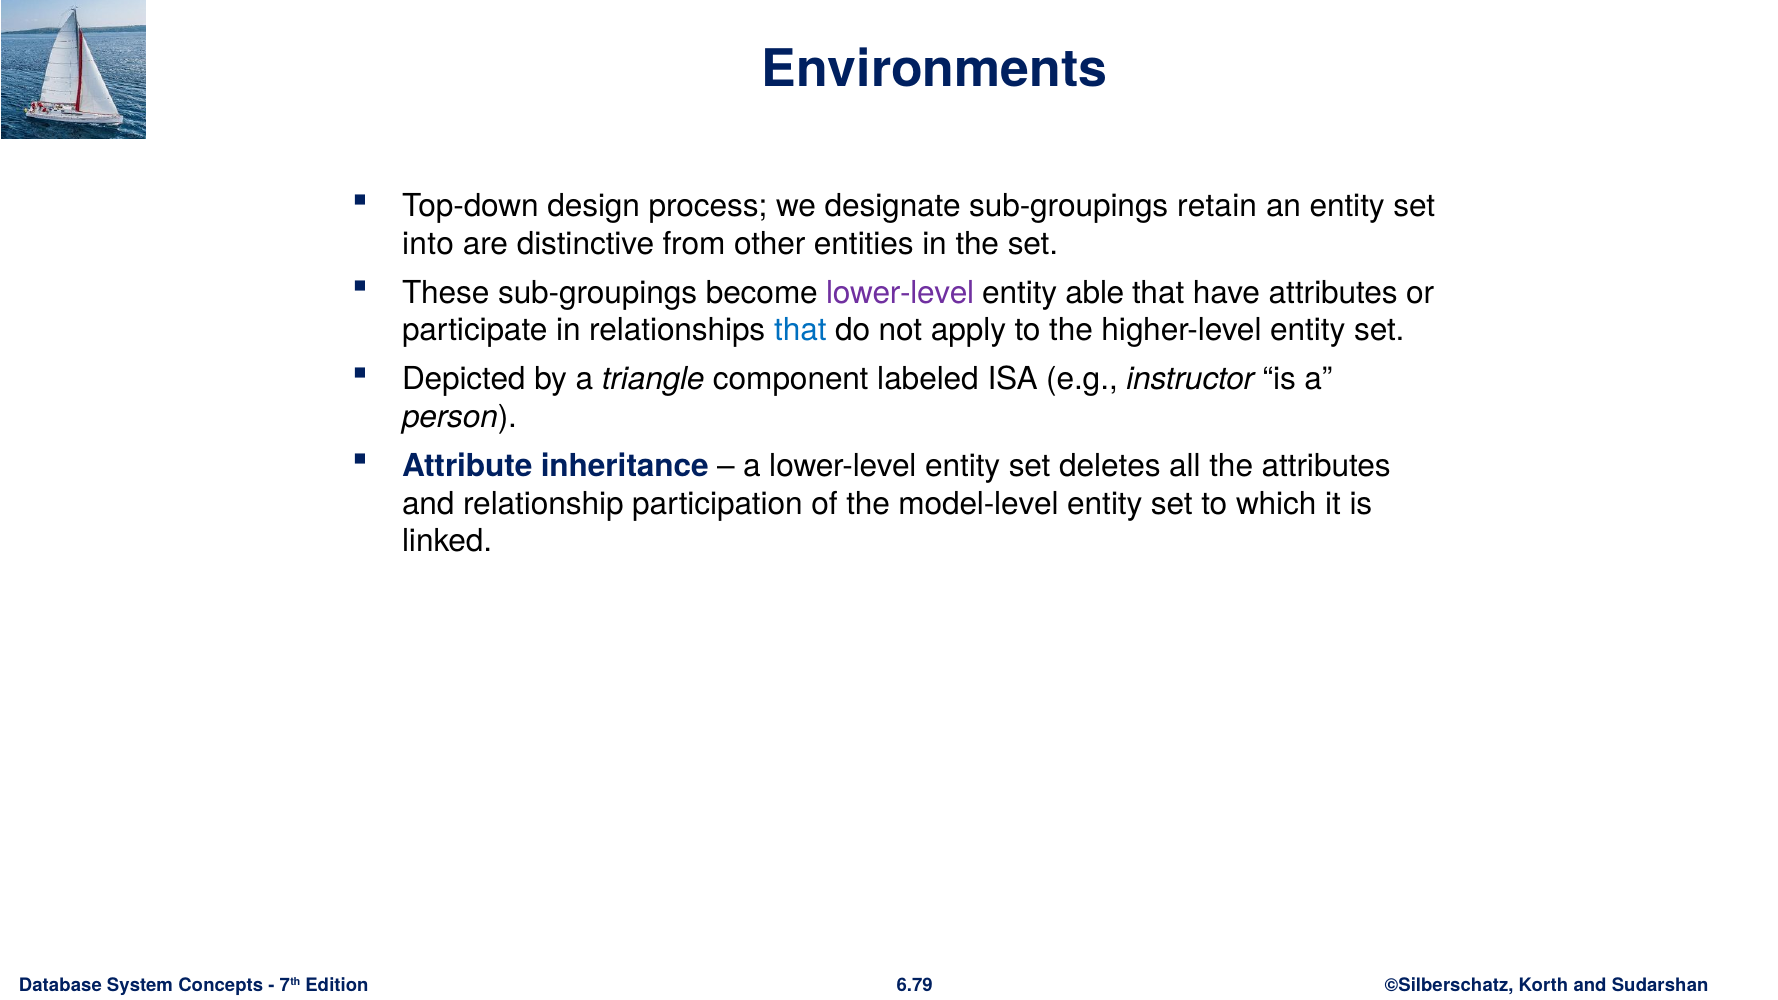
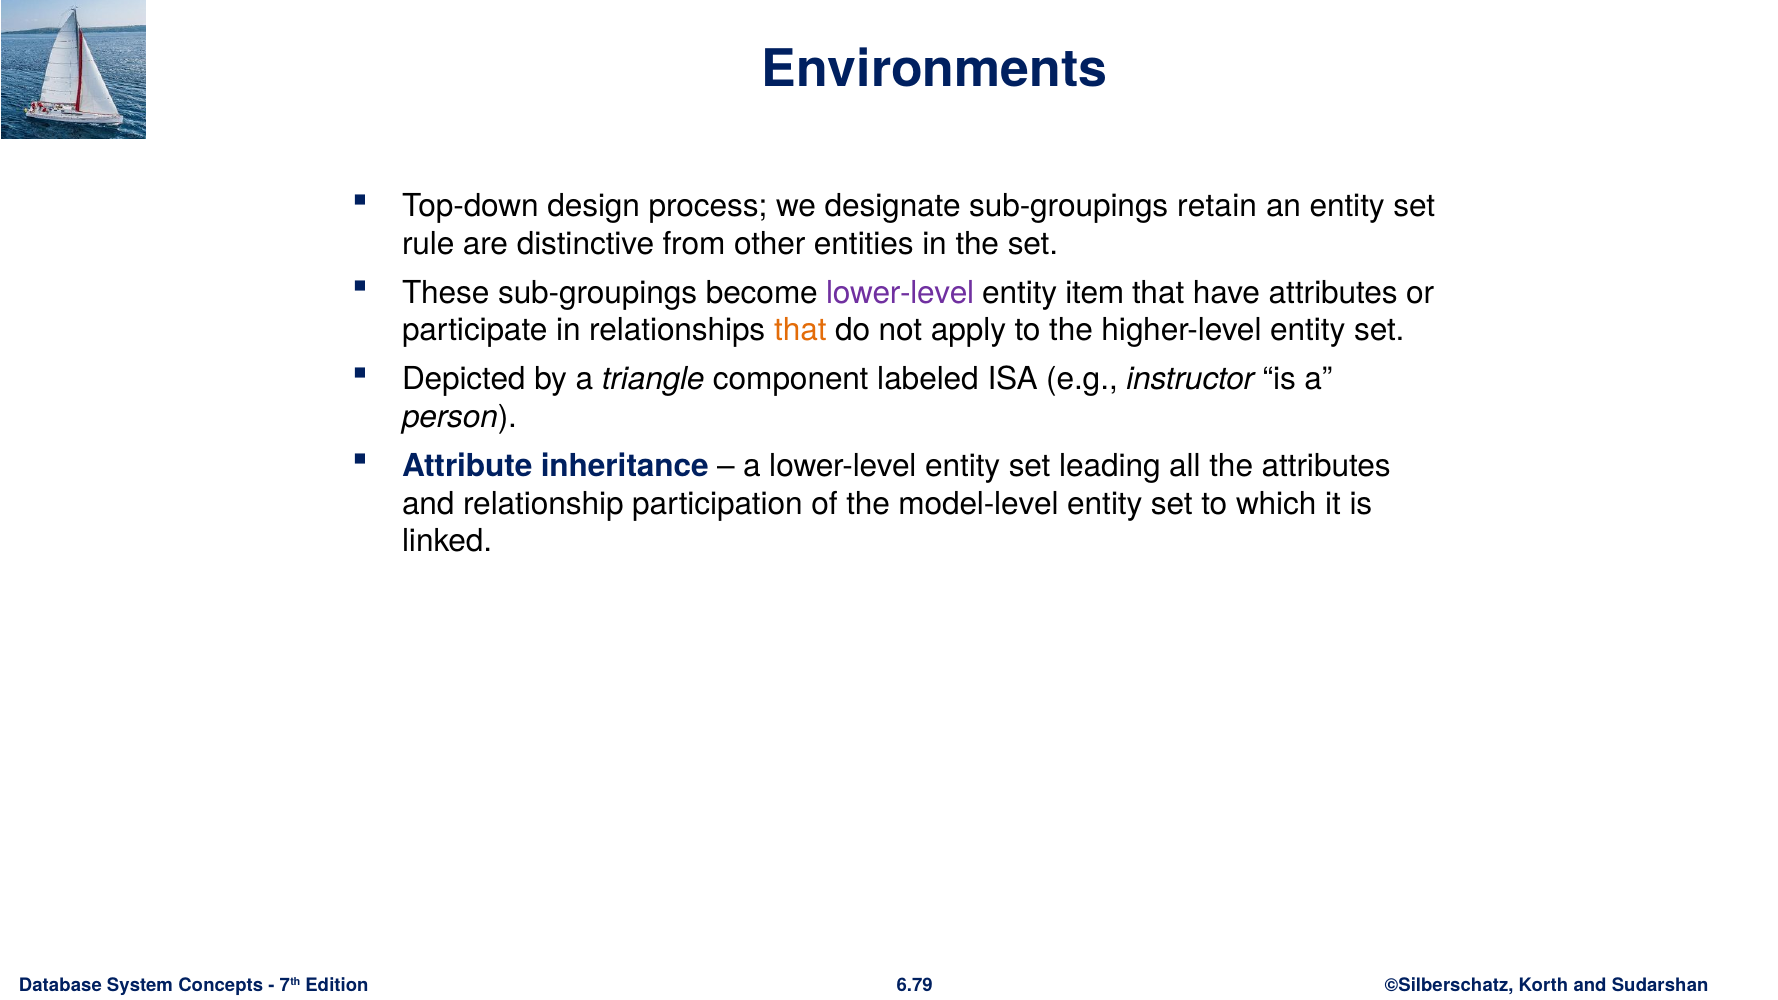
into: into -> rule (428, 244)
able: able -> item (1095, 293)
that colour: blue -> orange (800, 331)
deletes: deletes -> leading (1110, 466)
